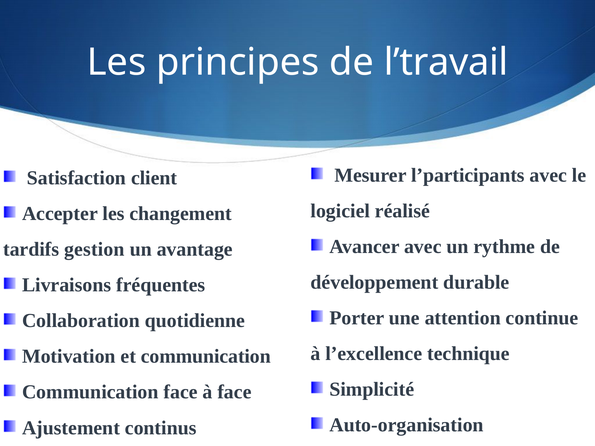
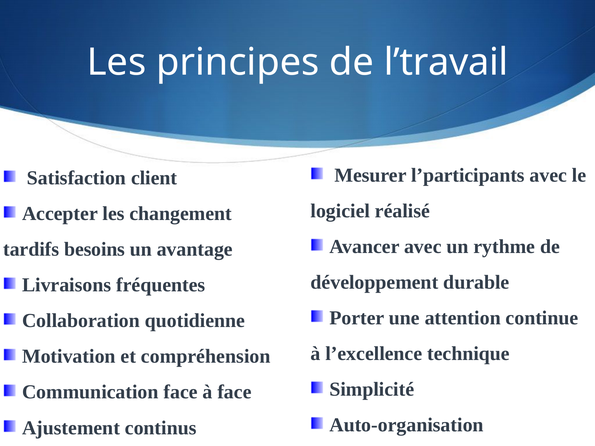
gestion: gestion -> besoins (95, 250)
et communication: communication -> compréhension (206, 357)
